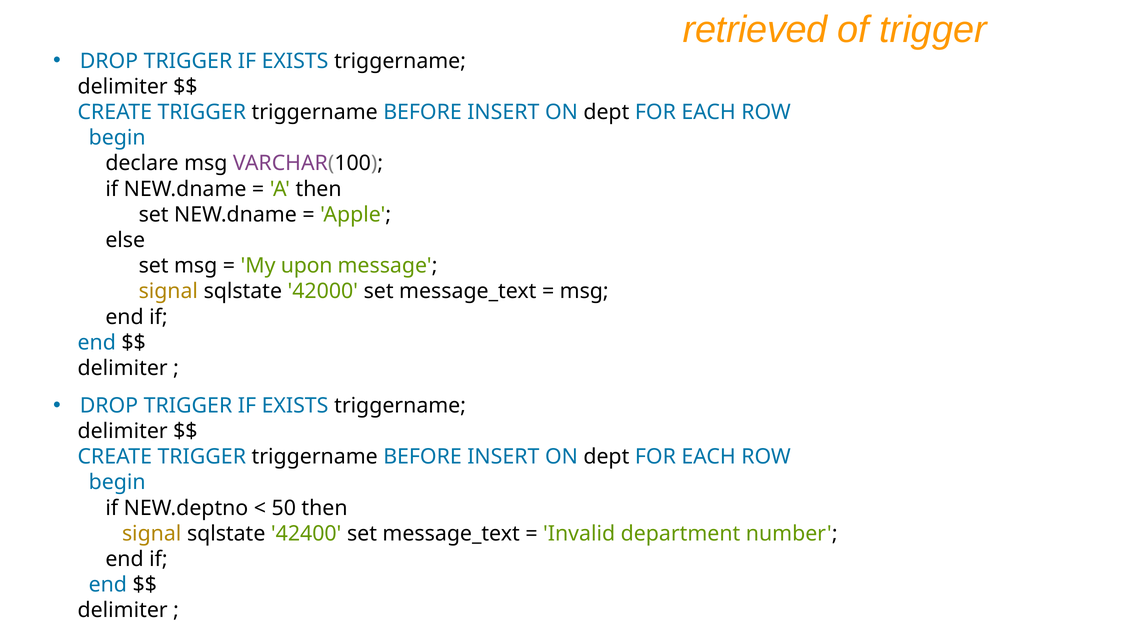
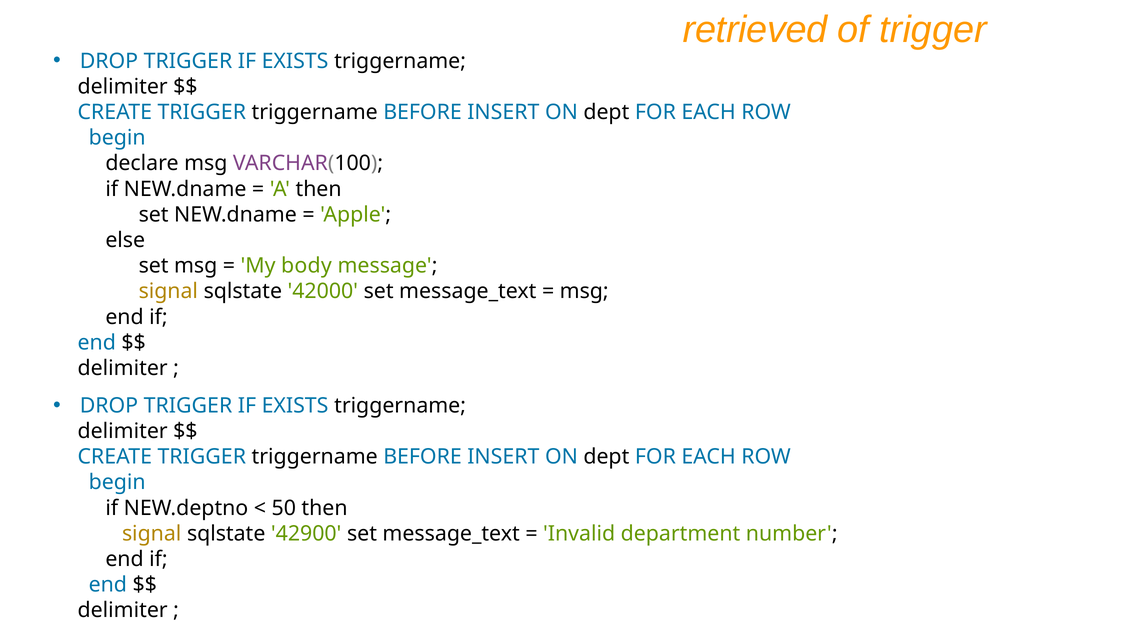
upon: upon -> body (306, 266)
42400: 42400 -> 42900 (306, 534)
